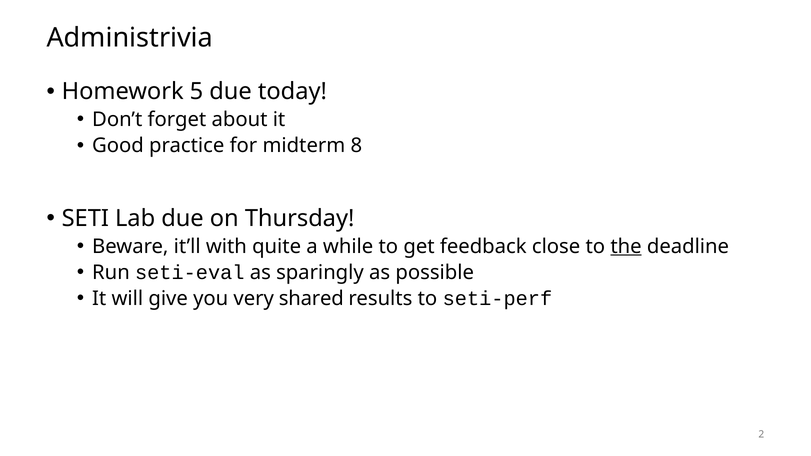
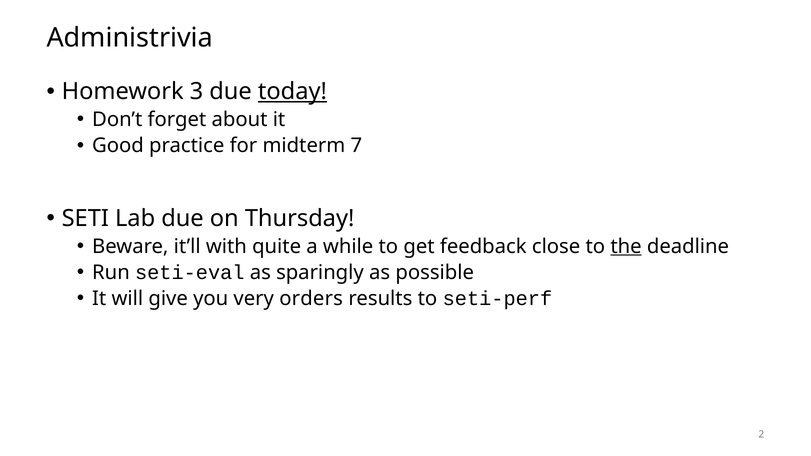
5: 5 -> 3 (196, 92)
today underline: none -> present (292, 92)
8: 8 -> 7 (356, 146)
shared: shared -> orders (311, 299)
